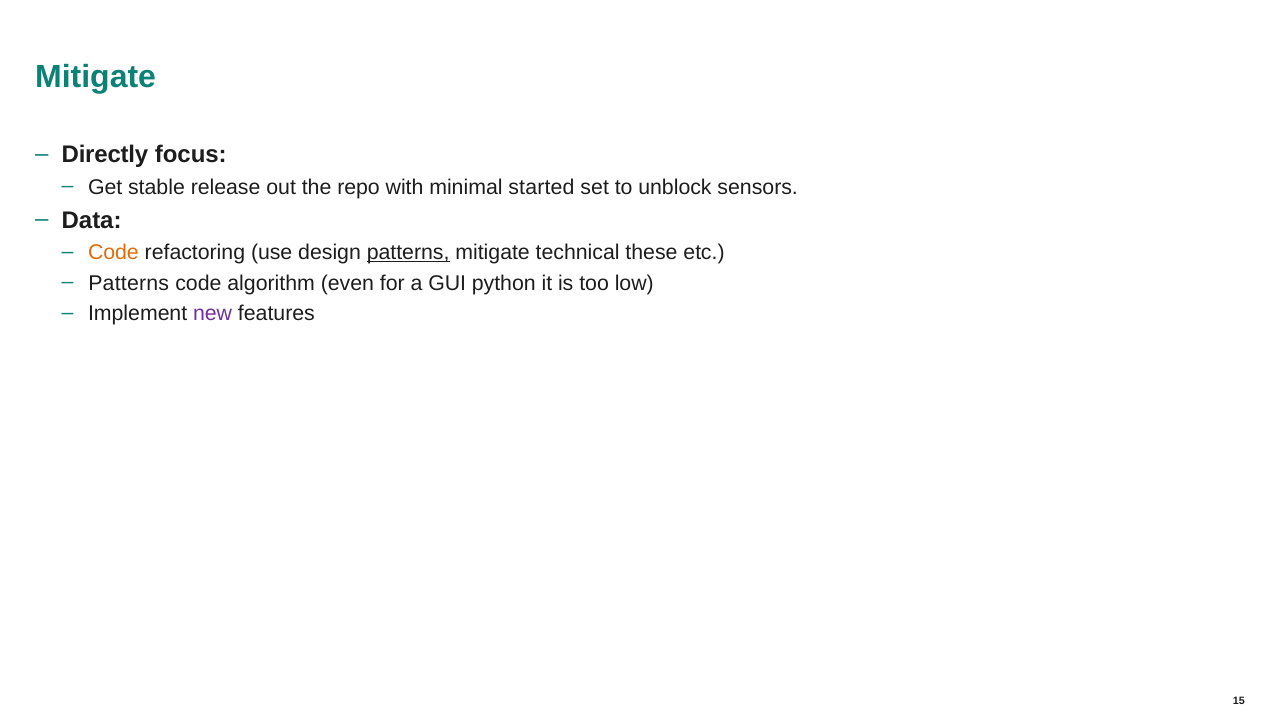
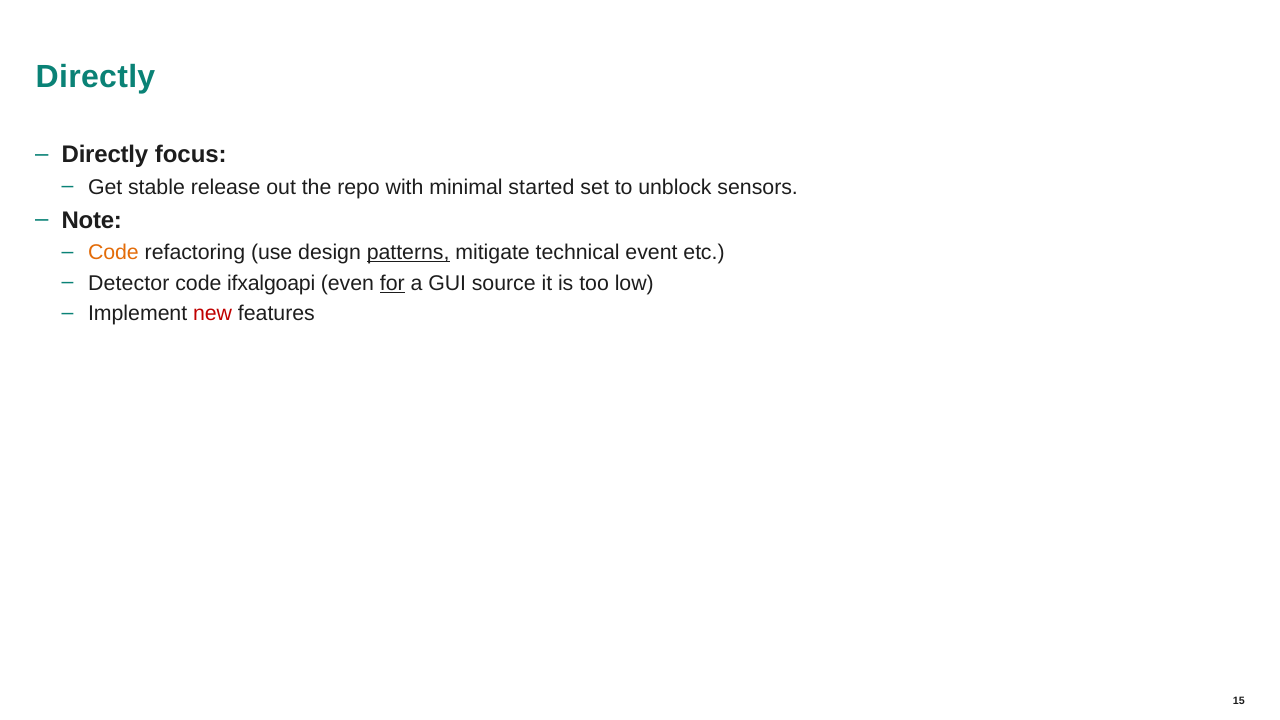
Mitigate: Mitigate -> Directly (95, 77)
Data: Data -> Note (92, 220)
these: these -> event (651, 252)
Patterns: Patterns -> Detector (129, 283)
algorithm: algorithm -> ifxalgoapi (271, 283)
for underline: none -> present (392, 283)
python: python -> source (504, 283)
new colour: purple -> red (213, 314)
